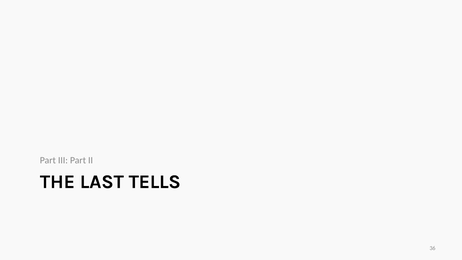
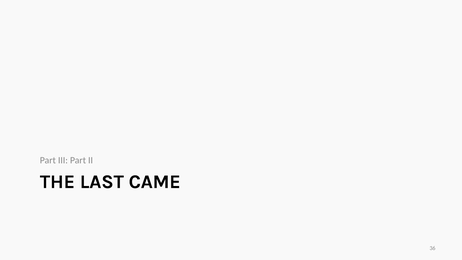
TELLS: TELLS -> CAME (155, 182)
